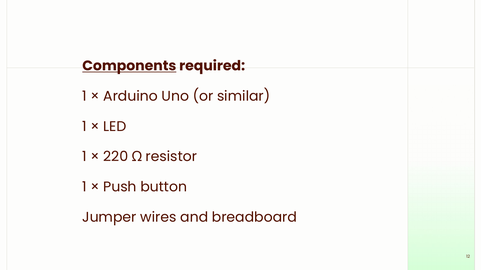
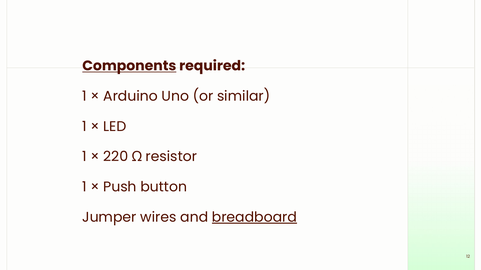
breadboard underline: none -> present (254, 218)
